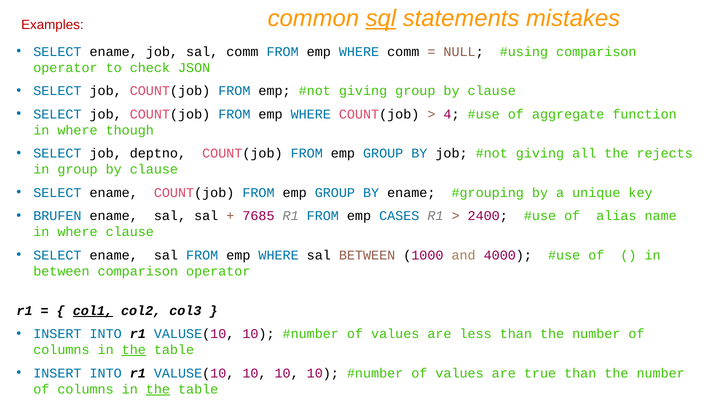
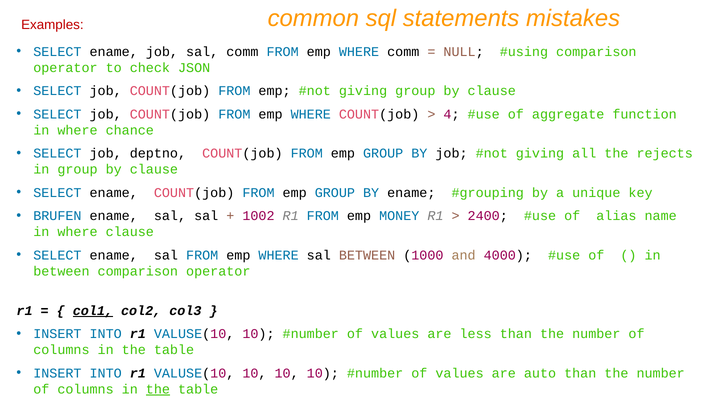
sql underline: present -> none (381, 19)
though: though -> chance (130, 130)
7685: 7685 -> 1002 (258, 216)
CASES: CASES -> MONEY (399, 216)
the underline: present -> none (134, 350)
true: true -> auto (540, 373)
